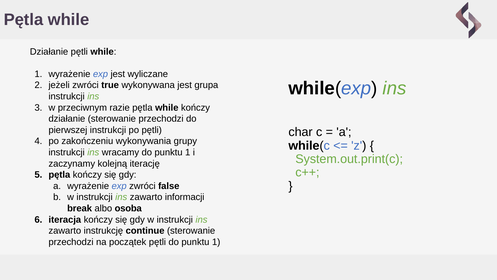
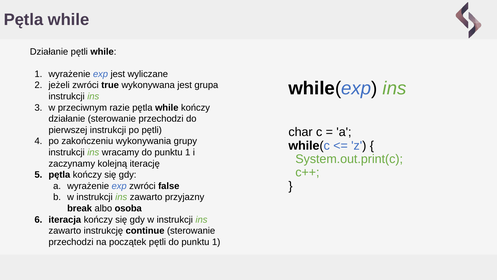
informacji: informacji -> przyjazny (185, 197)
